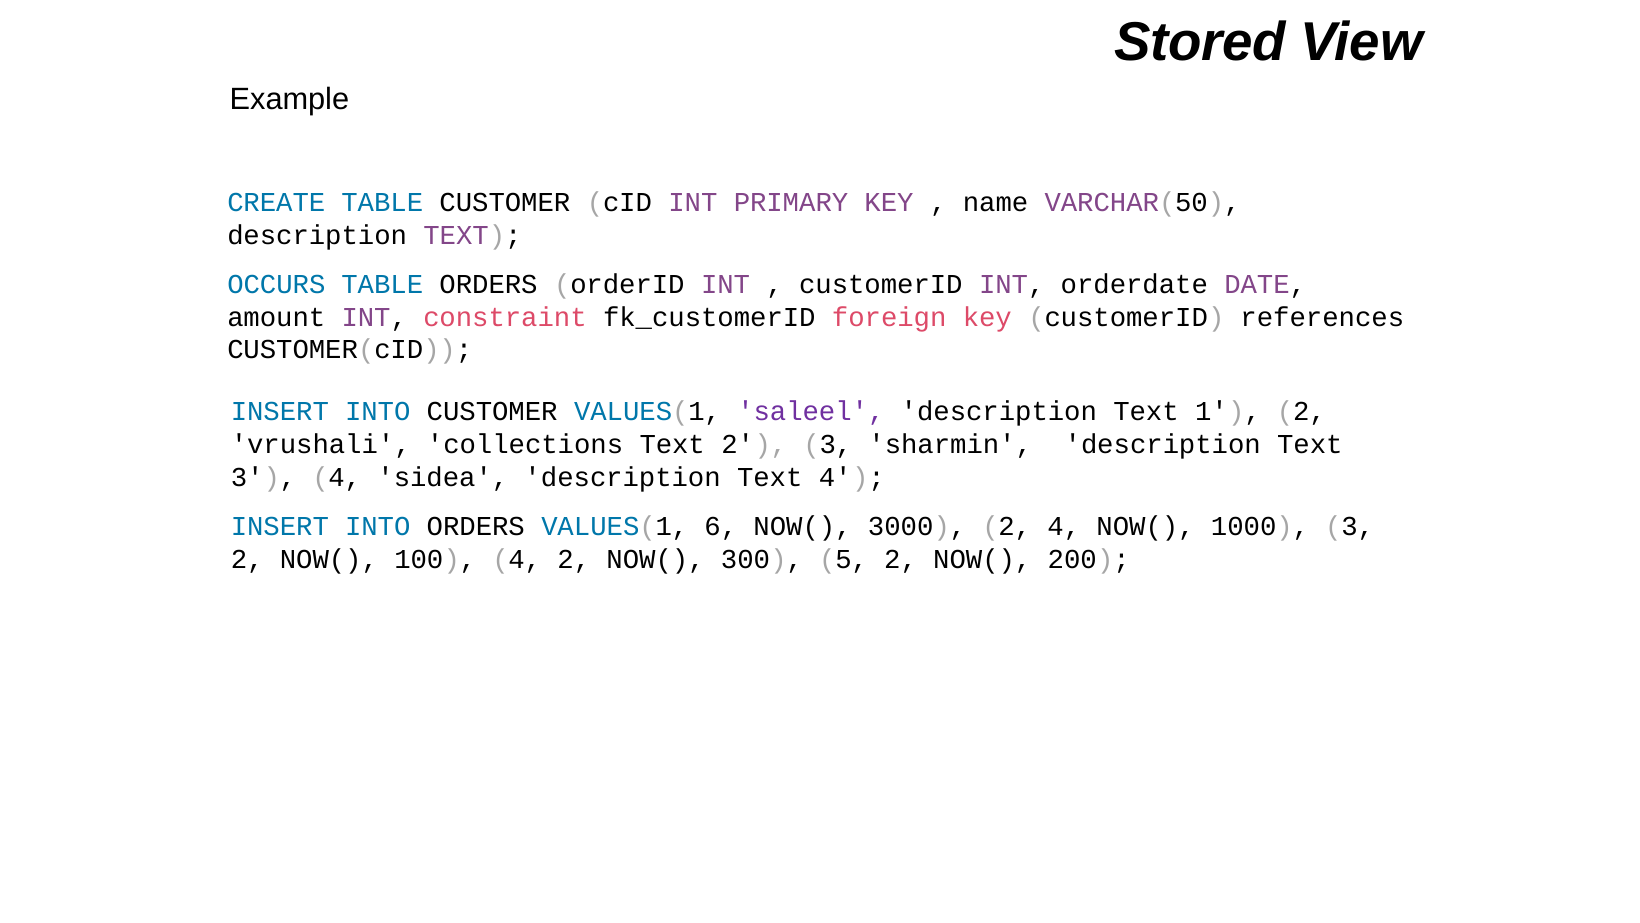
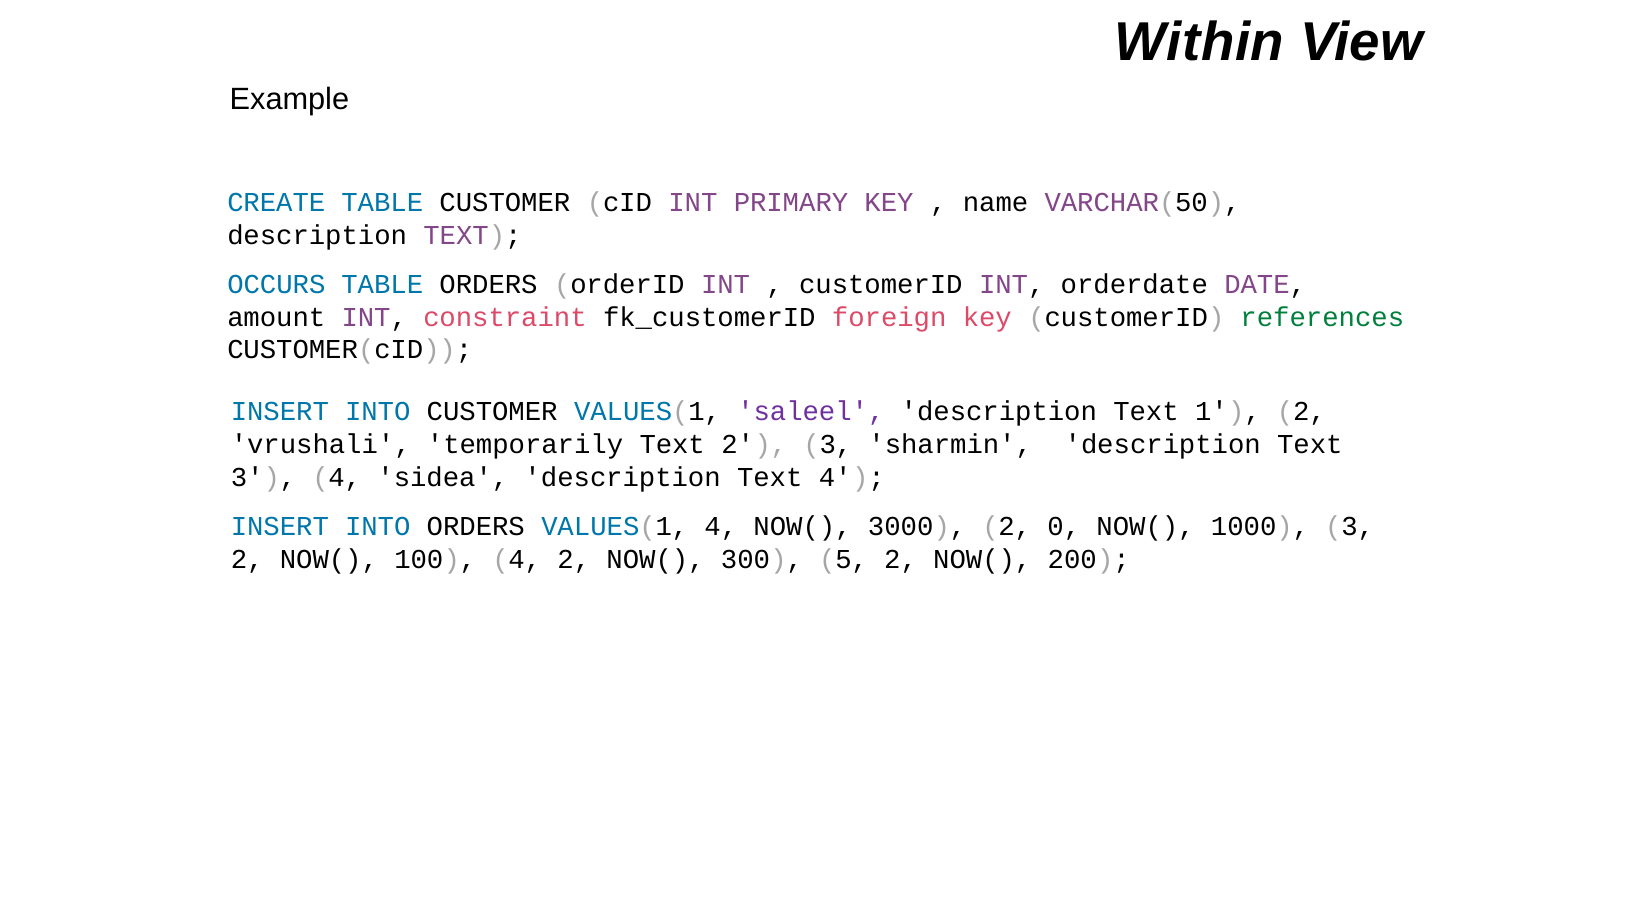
Stored: Stored -> Within (1200, 43)
references colour: black -> green (1322, 317)
collections: collections -> temporarily (525, 444)
VALUES(1 6: 6 -> 4 (721, 526)
2 4: 4 -> 0 (1064, 526)
